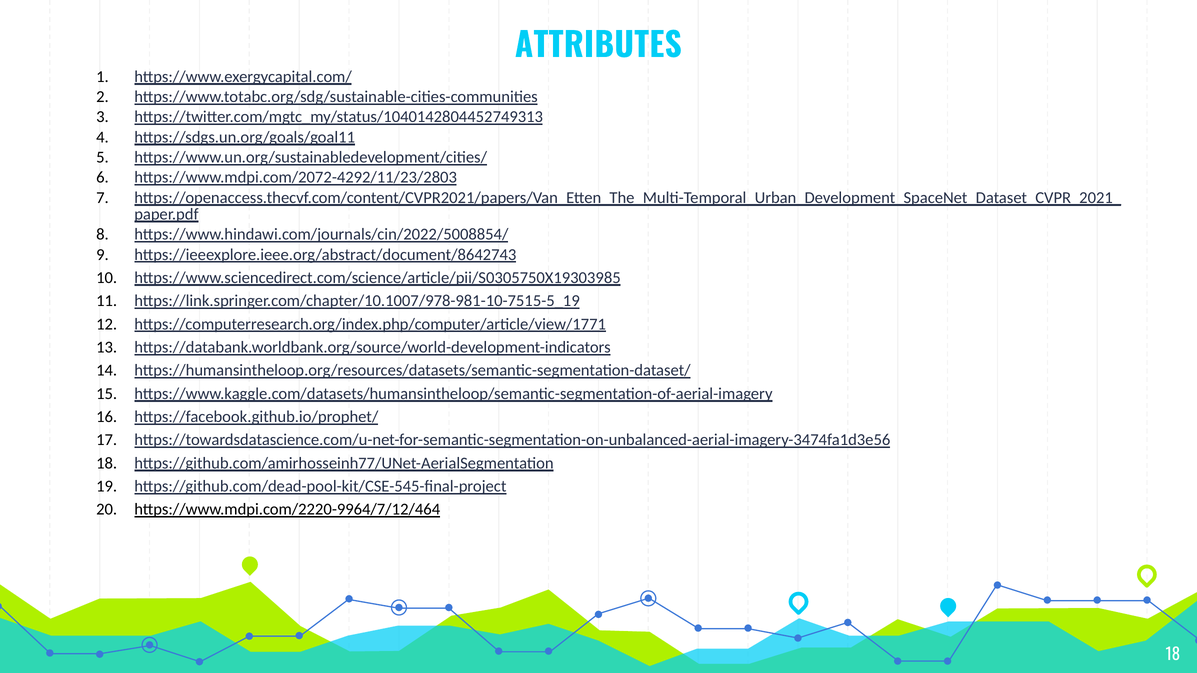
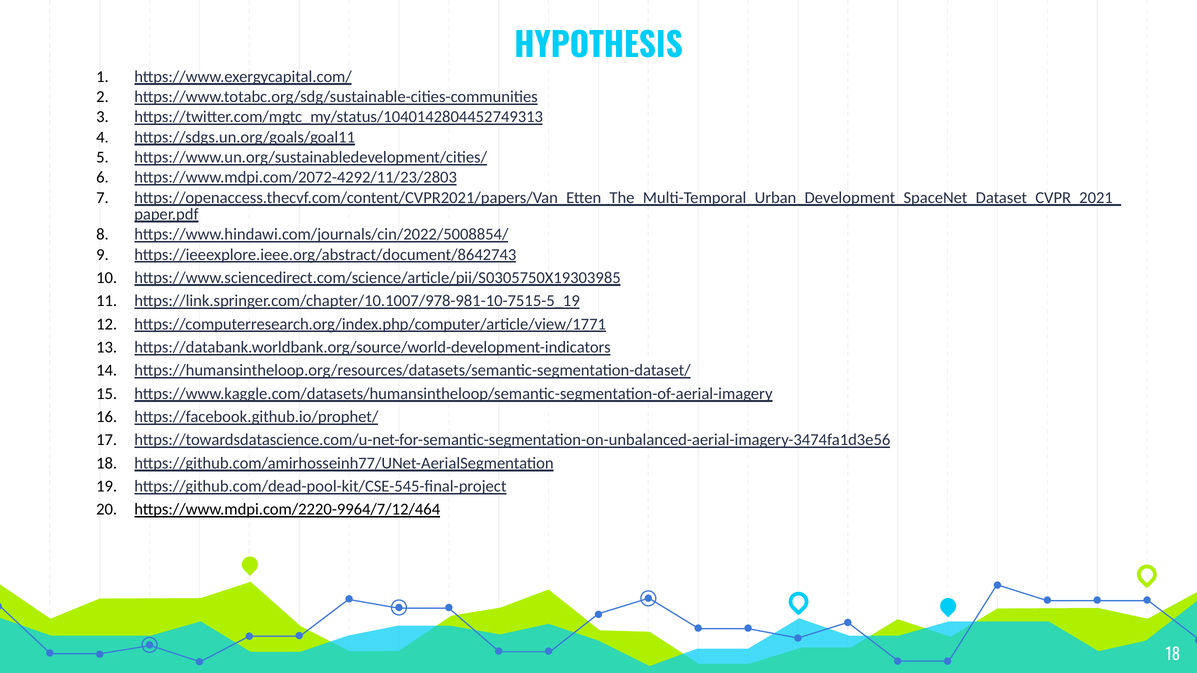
ATTRIBUTES: ATTRIBUTES -> HYPOTHESIS (599, 46)
